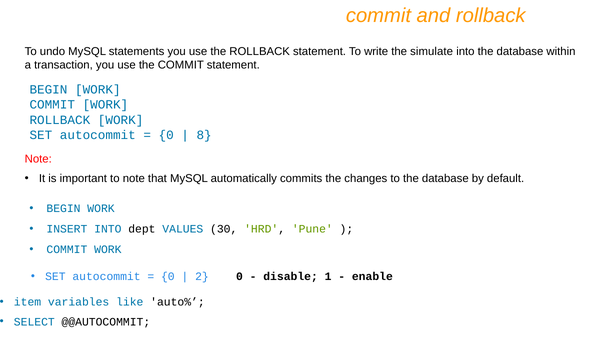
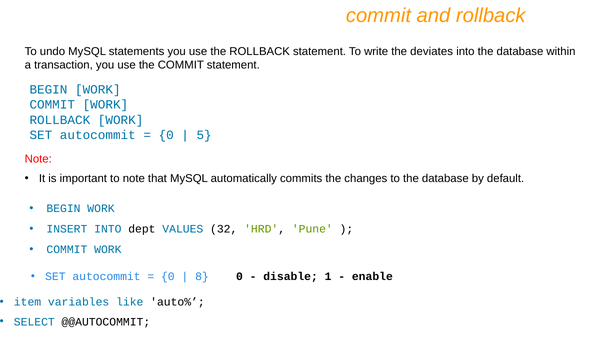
simulate: simulate -> deviates (432, 51)
8: 8 -> 5 (204, 135)
30: 30 -> 32 (224, 229)
2: 2 -> 8 (202, 276)
